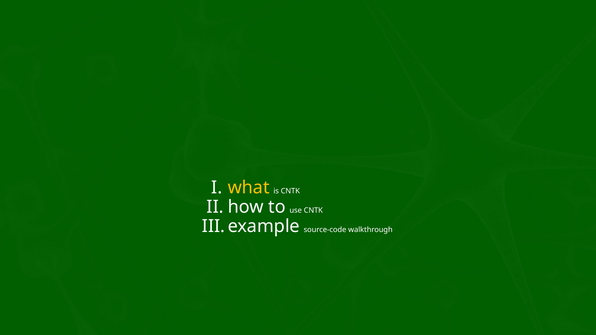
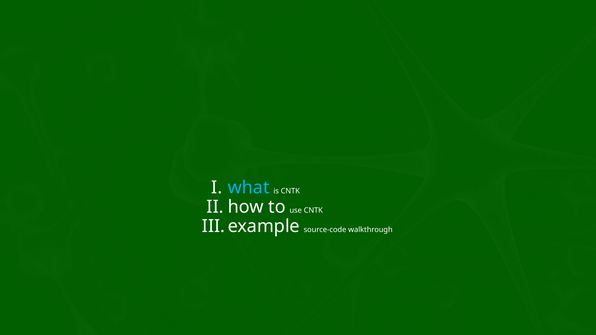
what colour: yellow -> light blue (249, 188)
